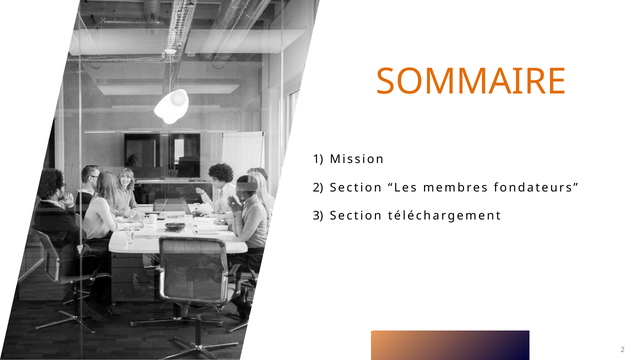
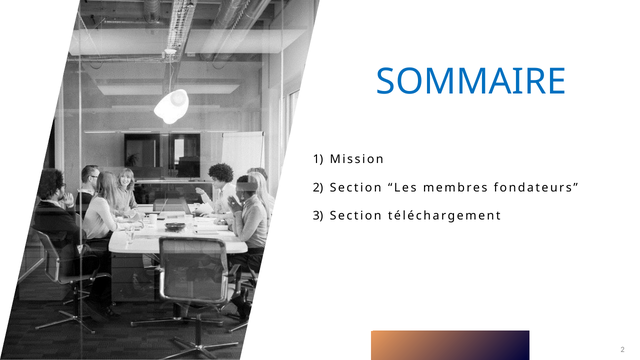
SOMMAIRE colour: orange -> blue (471, 82)
